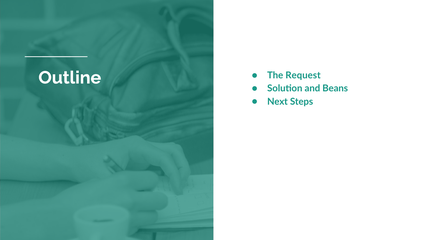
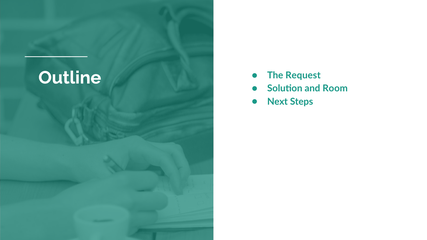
Beans: Beans -> Room (335, 89)
